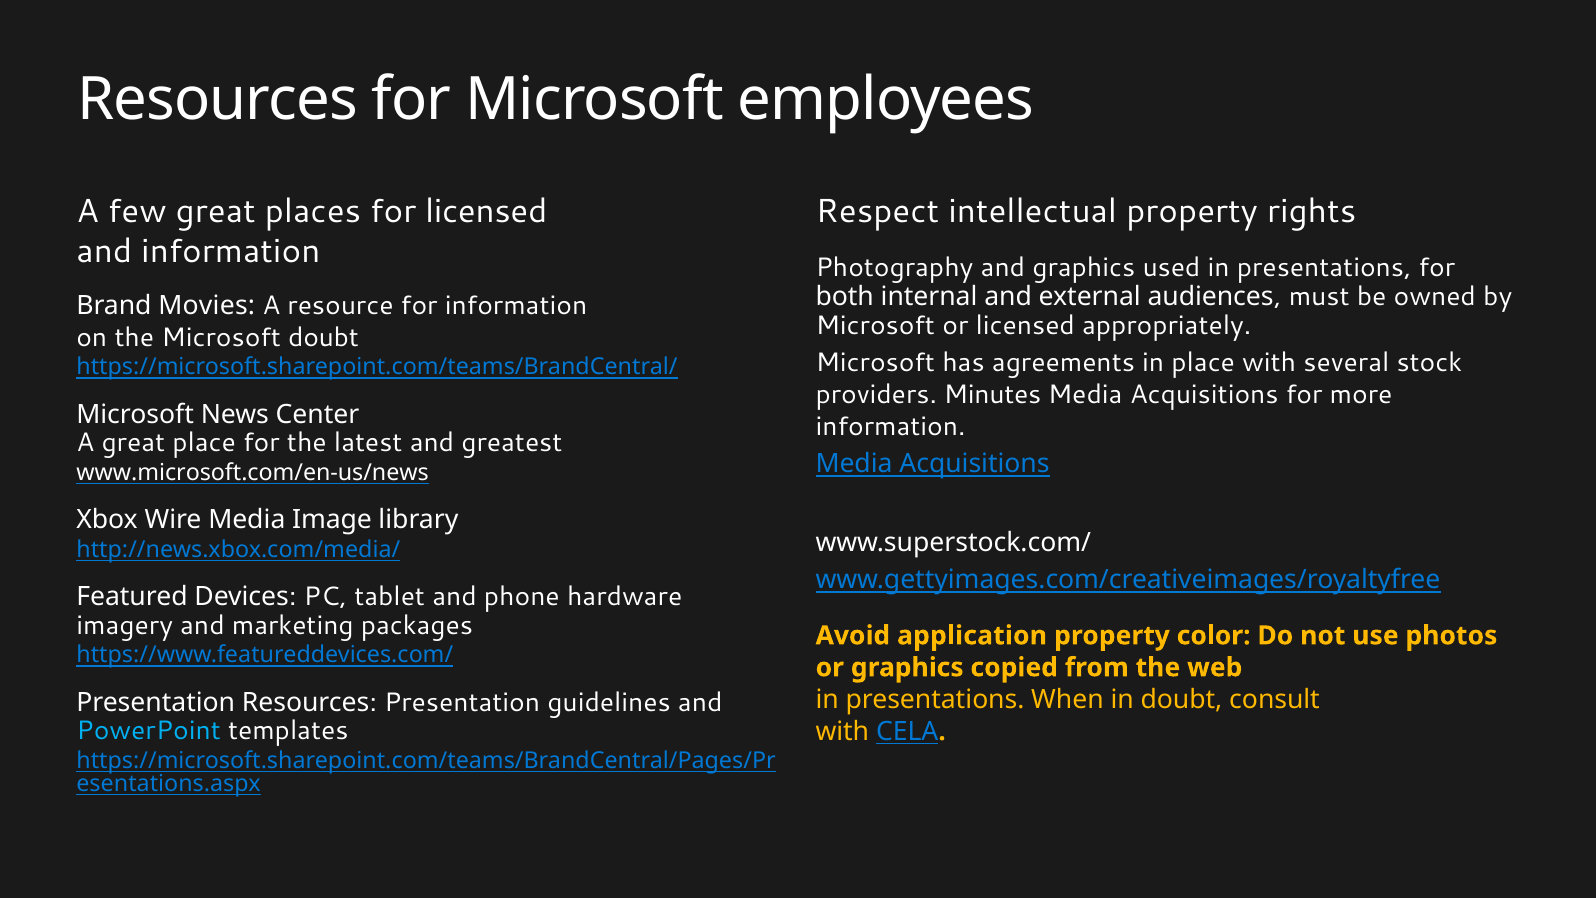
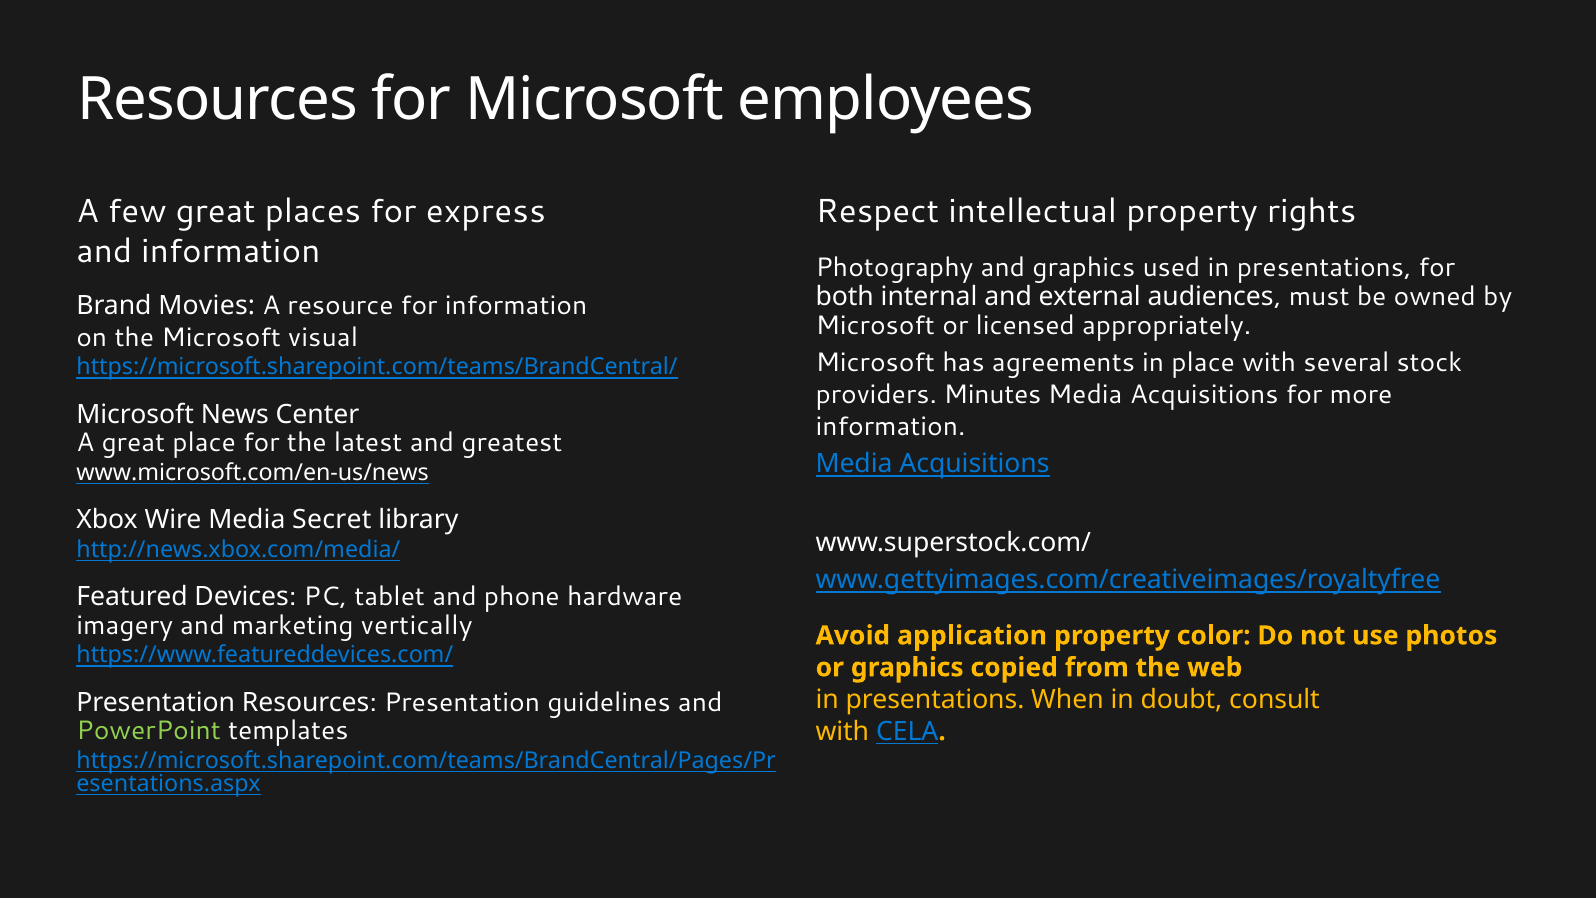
for licensed: licensed -> express (486, 211)
Microsoft doubt: doubt -> visual (323, 338)
Image: Image -> Secret (332, 520)
packages: packages -> vertically (417, 625)
PowerPoint colour: light blue -> light green (149, 731)
